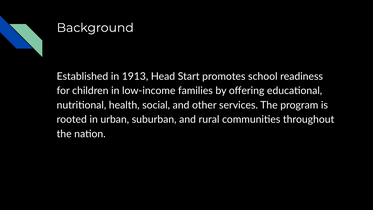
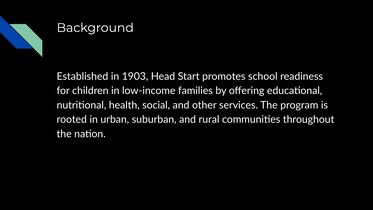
1913: 1913 -> 1903 (135, 76)
